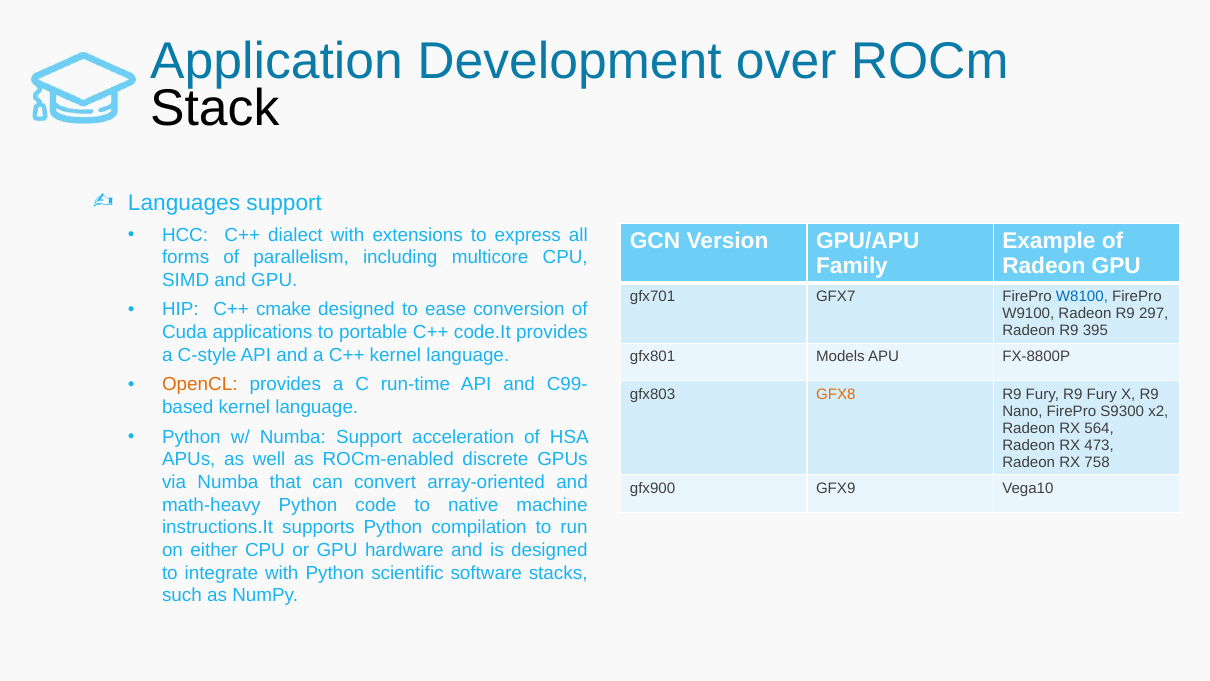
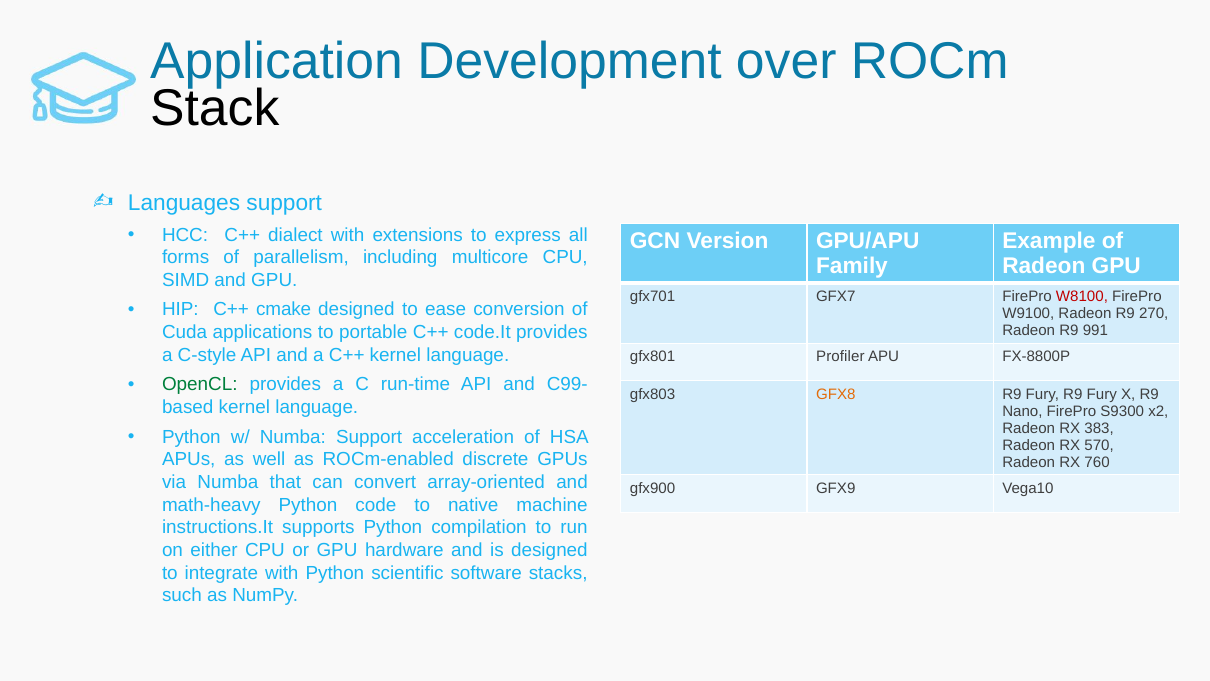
W8100 colour: blue -> red (1082, 296)
297: 297 -> 270 (1154, 313)
395: 395 -> 991 (1095, 330)
Models: Models -> Profiler (840, 356)
OpenCL colour: orange -> green (200, 384)
564: 564 -> 383 (1099, 428)
473: 473 -> 570 (1099, 445)
758: 758 -> 760 (1097, 462)
